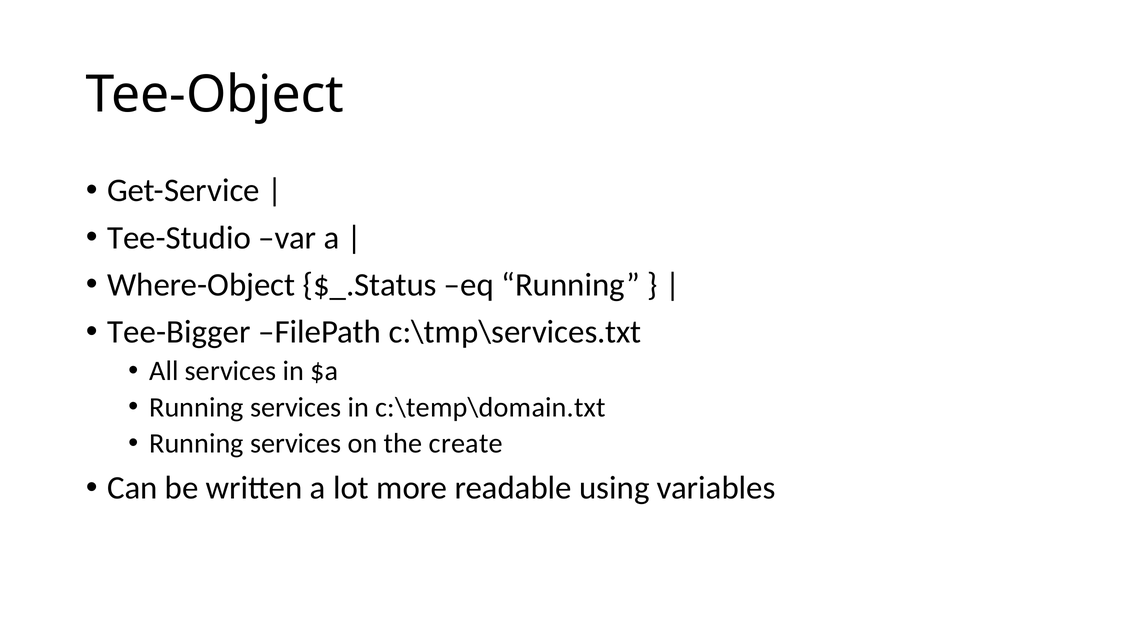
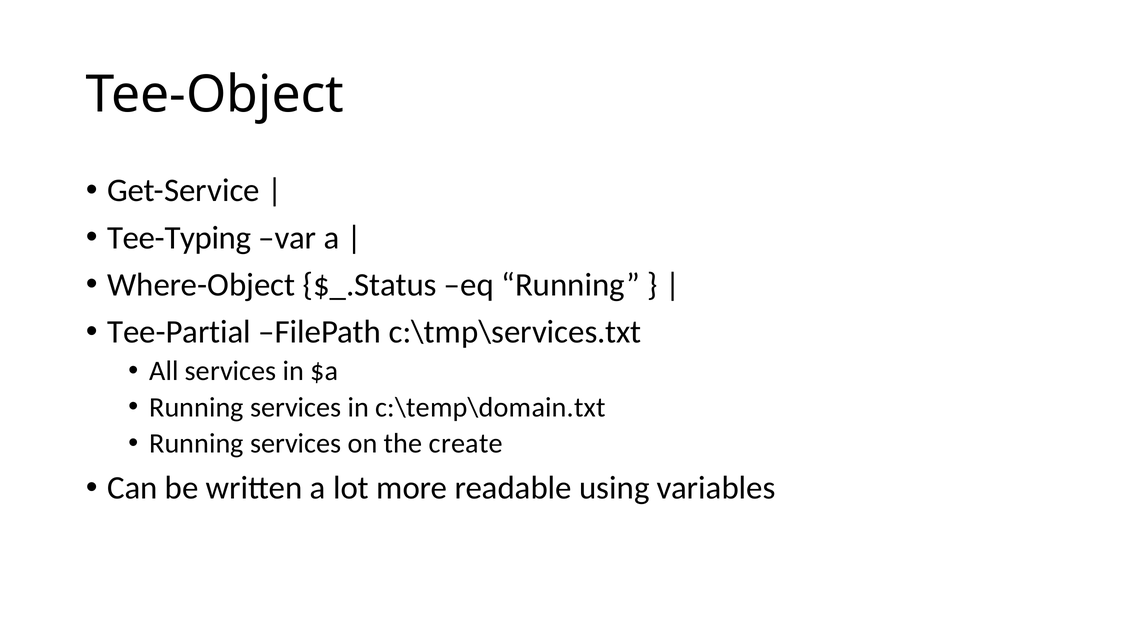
Tee-Studio: Tee-Studio -> Tee-Typing (179, 238)
Tee-Bigger: Tee-Bigger -> Tee-Partial (179, 332)
